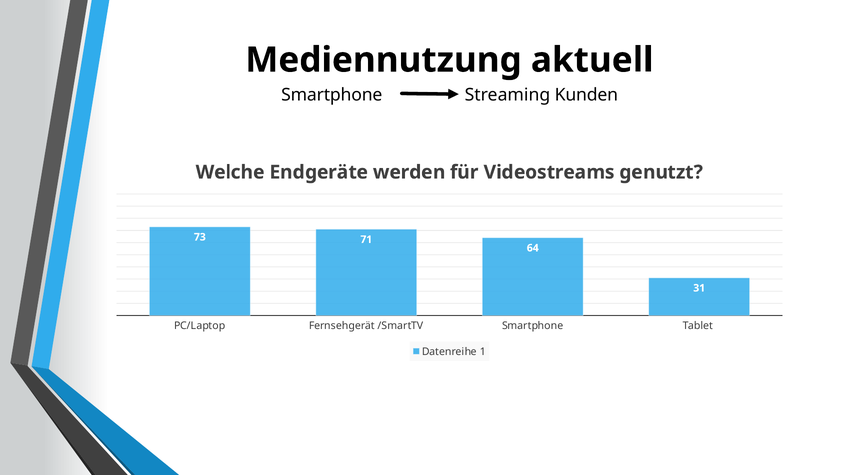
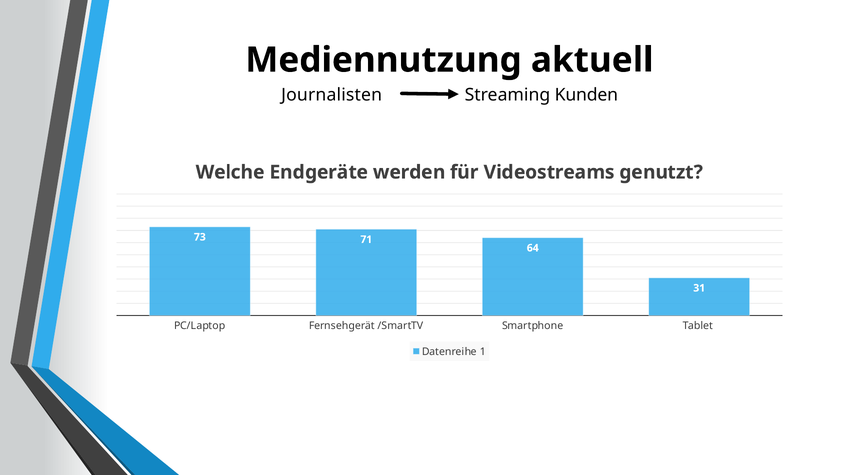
Smartphone: Smartphone -> Journalisten (332, 95)
